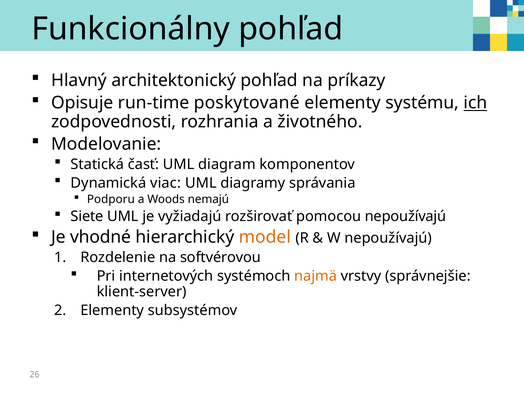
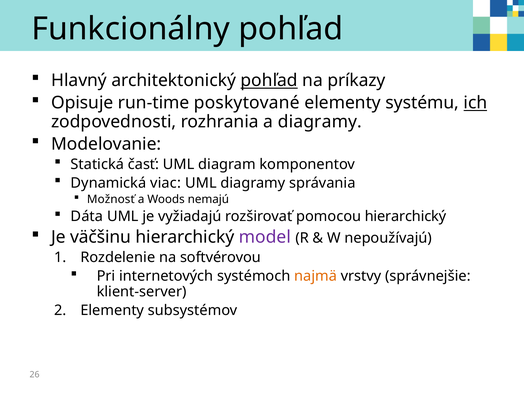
pohľad underline: none -> present (269, 81)
a životného: životného -> diagramy (320, 122)
Podporu: Podporu -> Možnosť (111, 199)
Siete: Siete -> Dáta (87, 216)
pomocou nepoužívajú: nepoužívajú -> hierarchický (406, 216)
vhodné: vhodné -> väčšinu (101, 237)
model colour: orange -> purple (265, 237)
